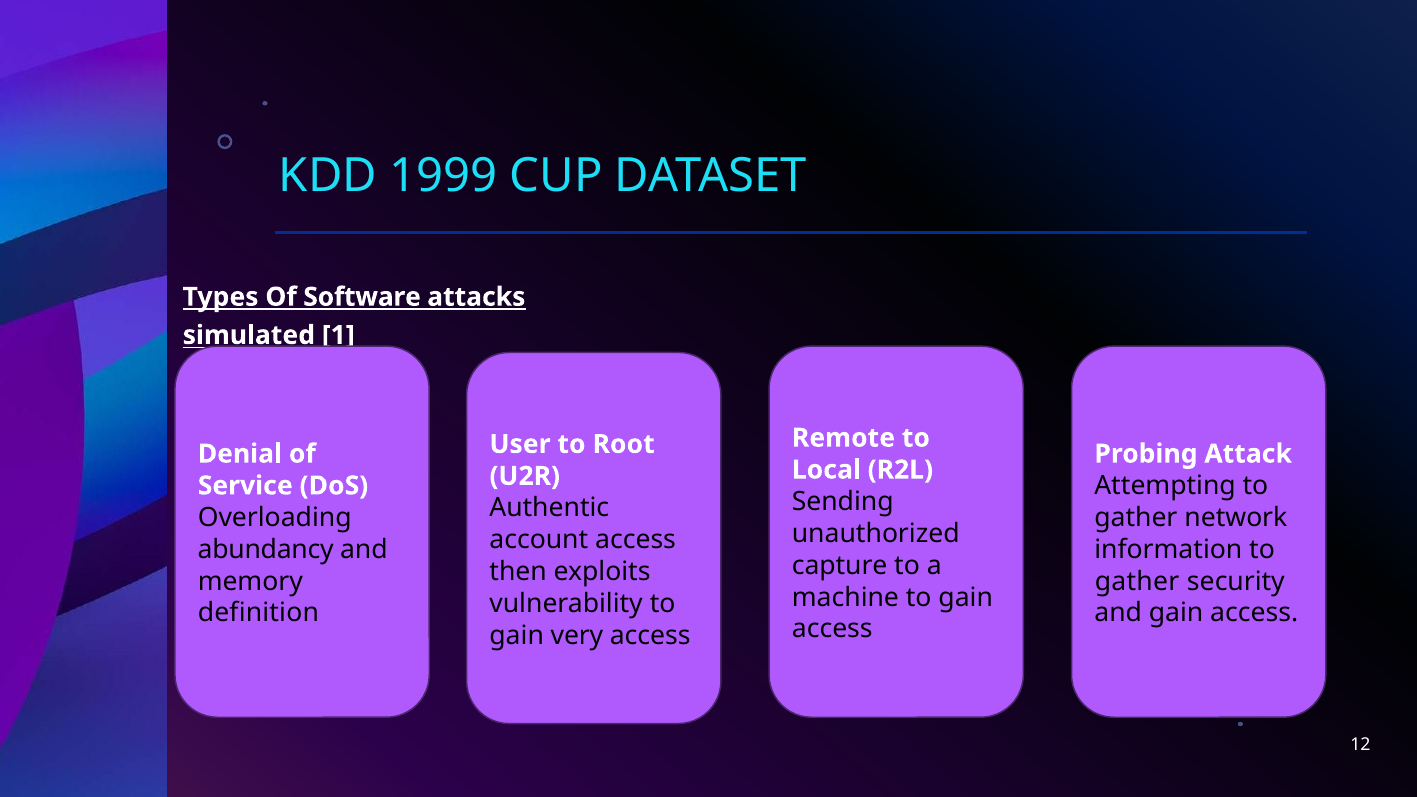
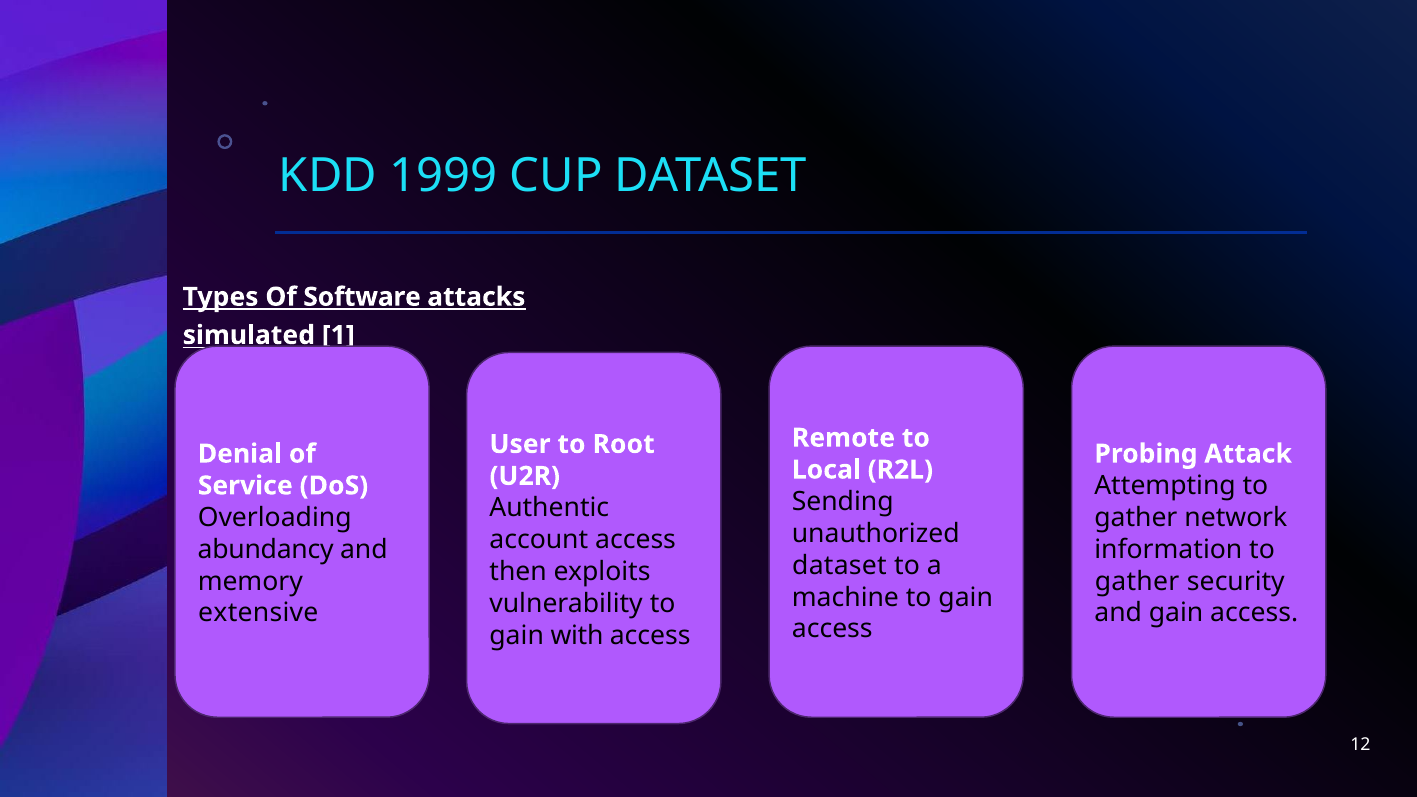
capture: capture -> dataset (839, 565)
definition: definition -> extensive (258, 613)
very: very -> with (577, 636)
